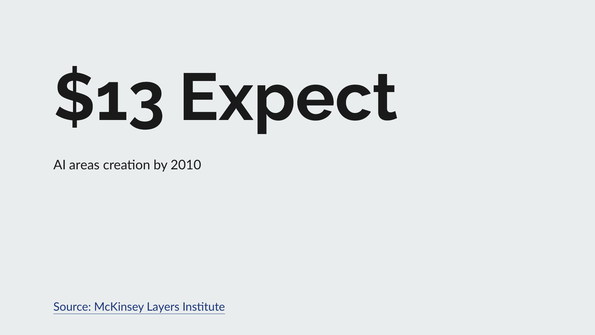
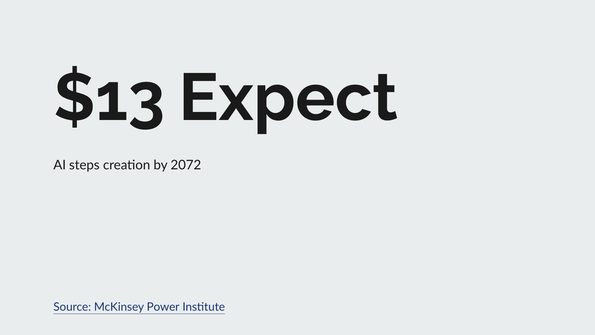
areas: areas -> steps (84, 165)
2010: 2010 -> 2072 (186, 165)
Layers: Layers -> Power (163, 307)
